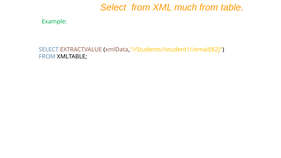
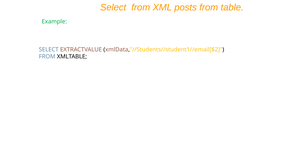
much: much -> posts (186, 7)
